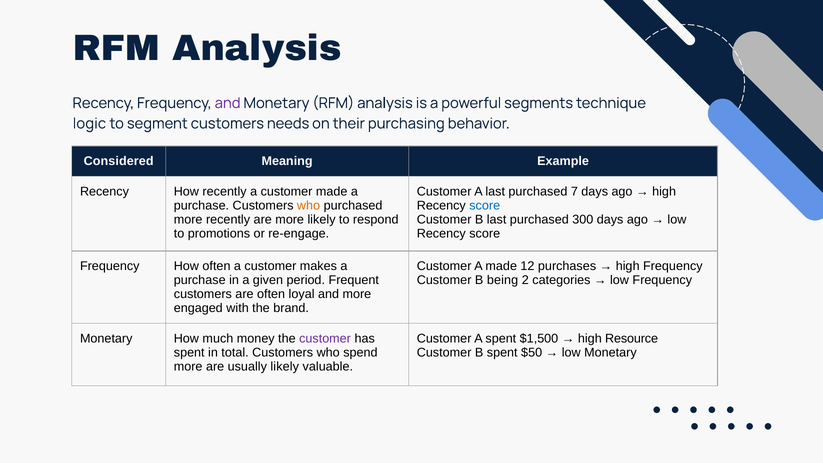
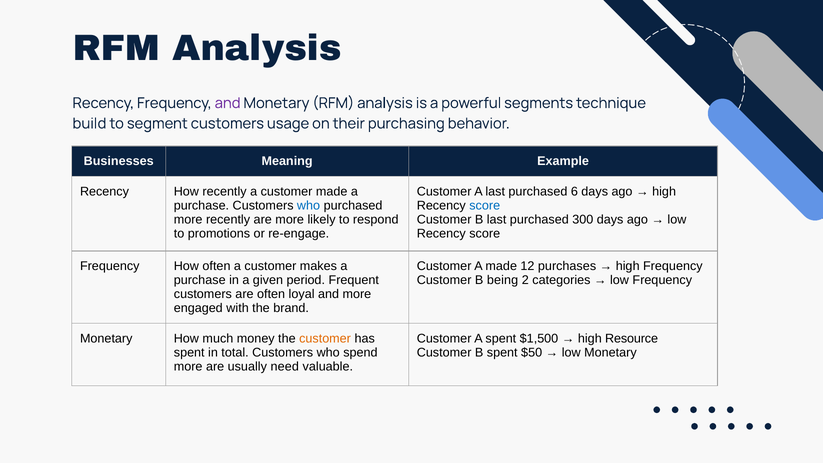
logic: logic -> build (89, 123)
needs: needs -> usage (288, 123)
Considered: Considered -> Businesses (119, 161)
7: 7 -> 6 (574, 192)
who colour: orange -> blue (309, 206)
customer colour: purple -> orange (325, 339)
usually likely: likely -> need (285, 367)
